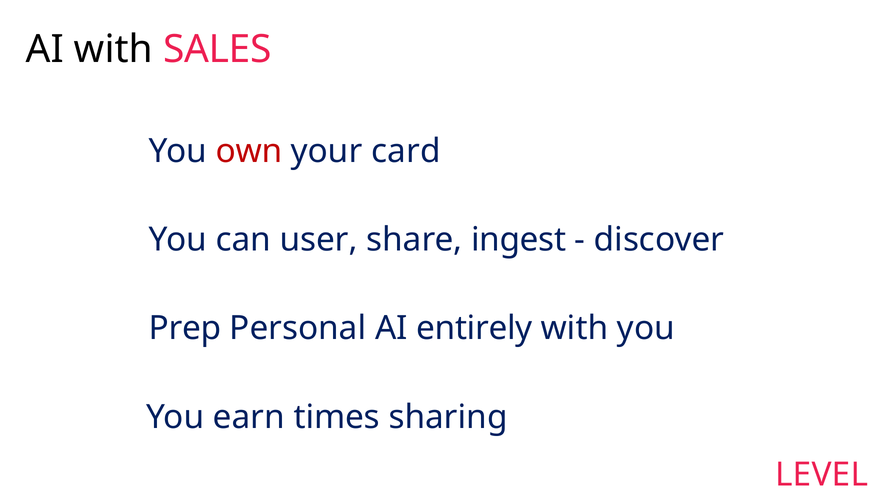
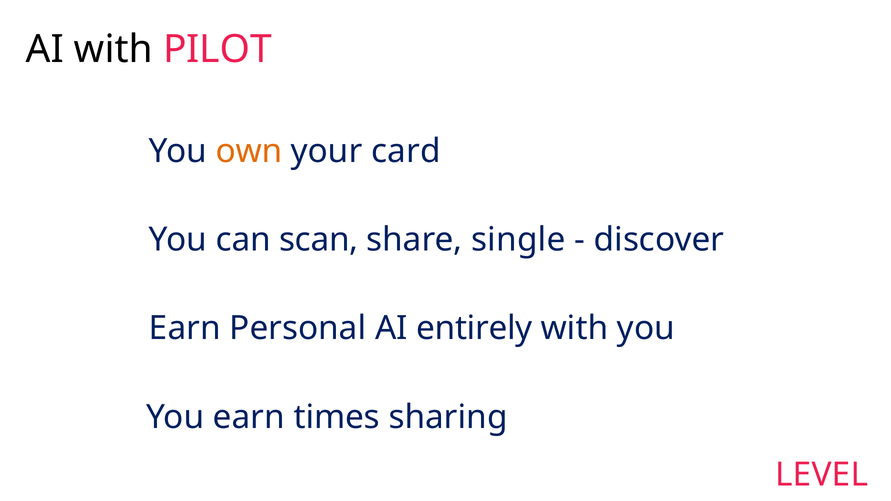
SALES: SALES -> PILOT (217, 50)
own colour: red -> orange (249, 151)
user: user -> scan (319, 240)
ingest: ingest -> single (518, 240)
Prep: Prep -> Earn (185, 329)
